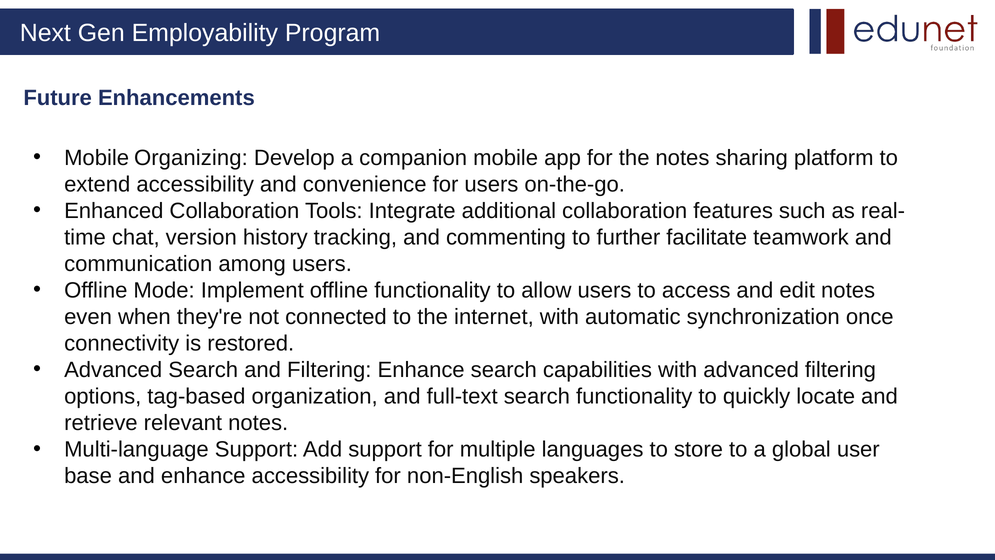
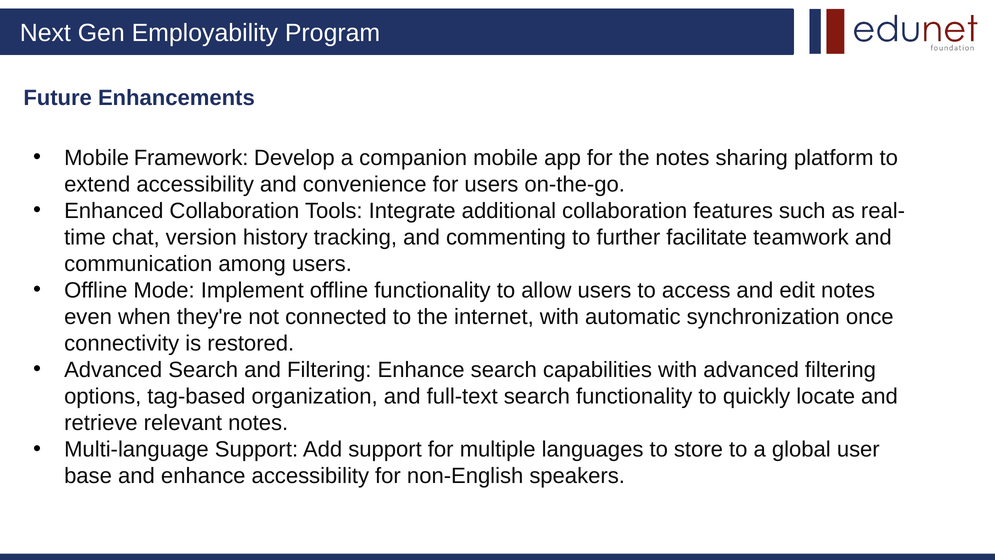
Organizing: Organizing -> Framework (191, 158)
